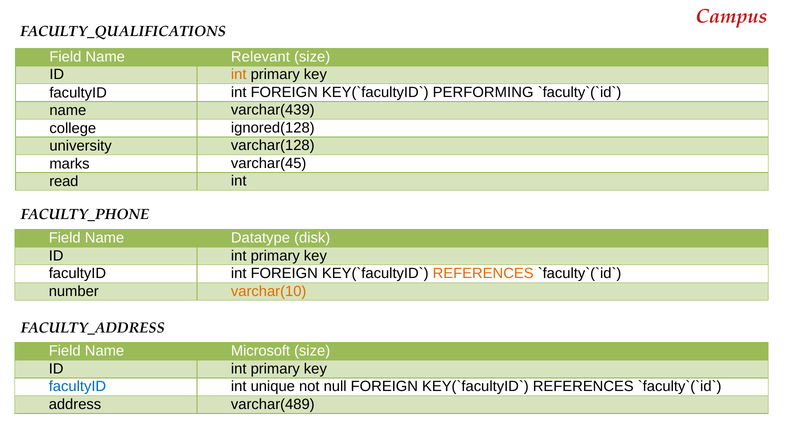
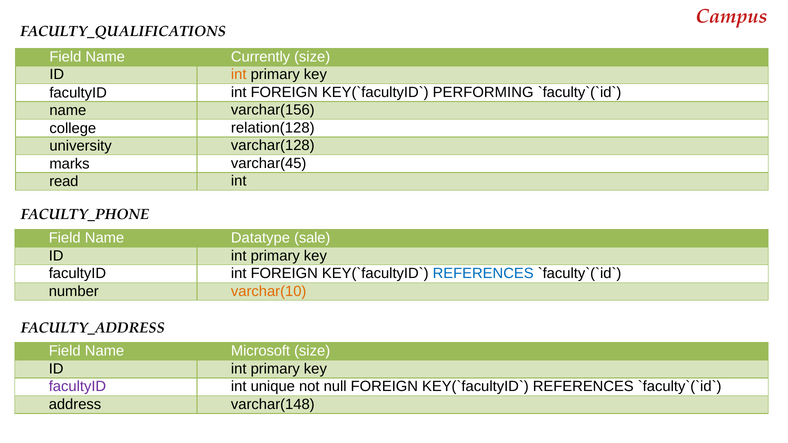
Relevant: Relevant -> Currently (261, 57)
varchar(439: varchar(439 -> varchar(156 (273, 110)
ignored(128: ignored(128 -> relation(128 (273, 128)
disk: disk -> sale (312, 238)
REFERENCES colour: orange -> blue (483, 274)
facultyID colour: blue -> purple (77, 387)
varchar(489: varchar(489 -> varchar(148 (273, 405)
